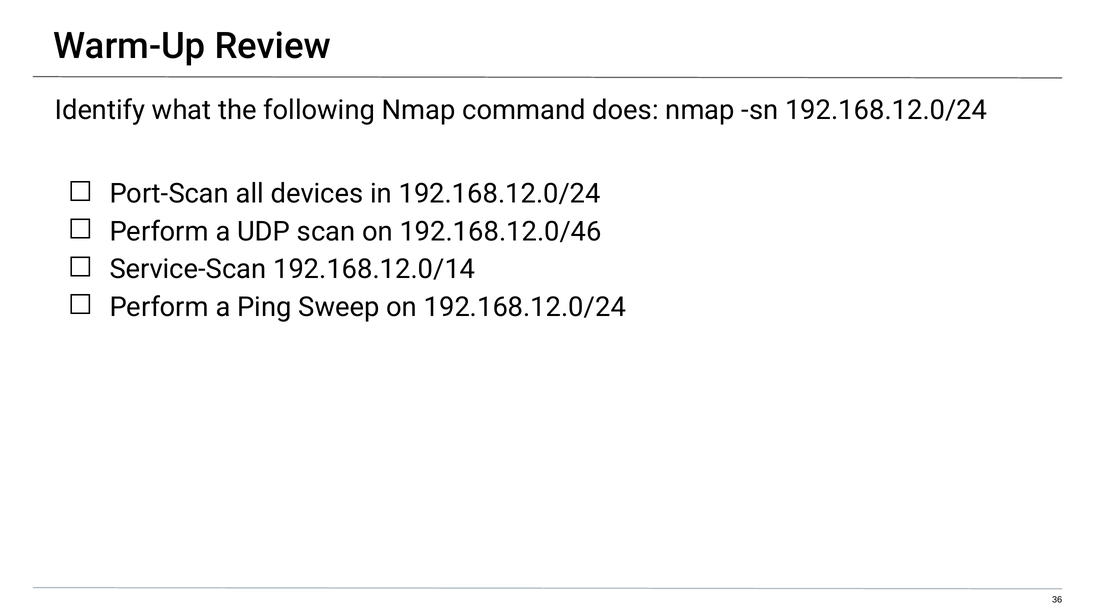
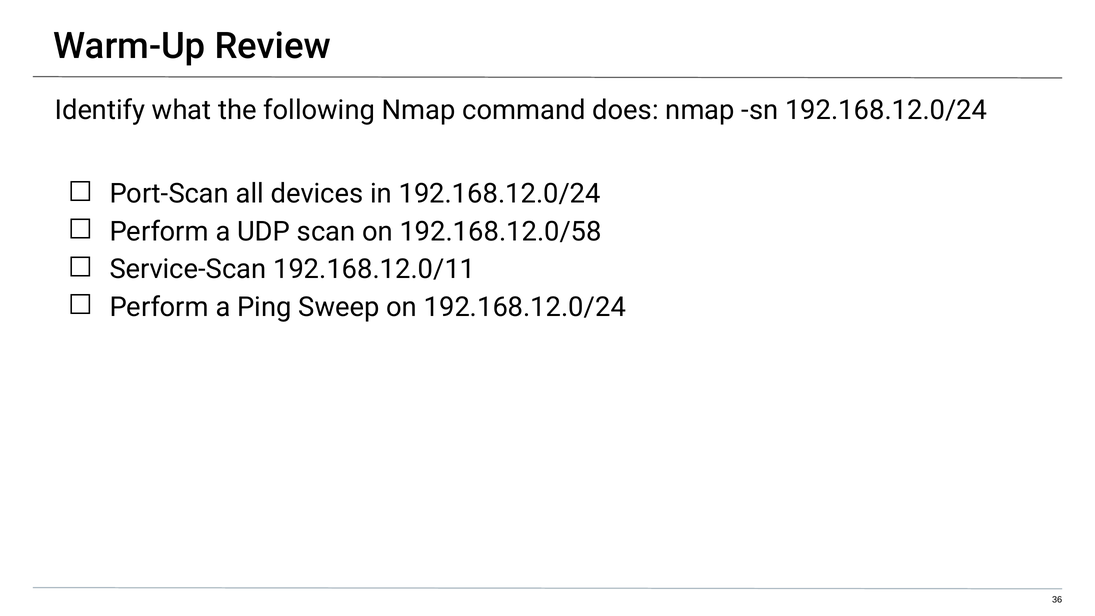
192.168.12.0/46: 192.168.12.0/46 -> 192.168.12.0/58 (501, 231)
192.168.12.0/14: 192.168.12.0/14 -> 192.168.12.0/11 (374, 269)
